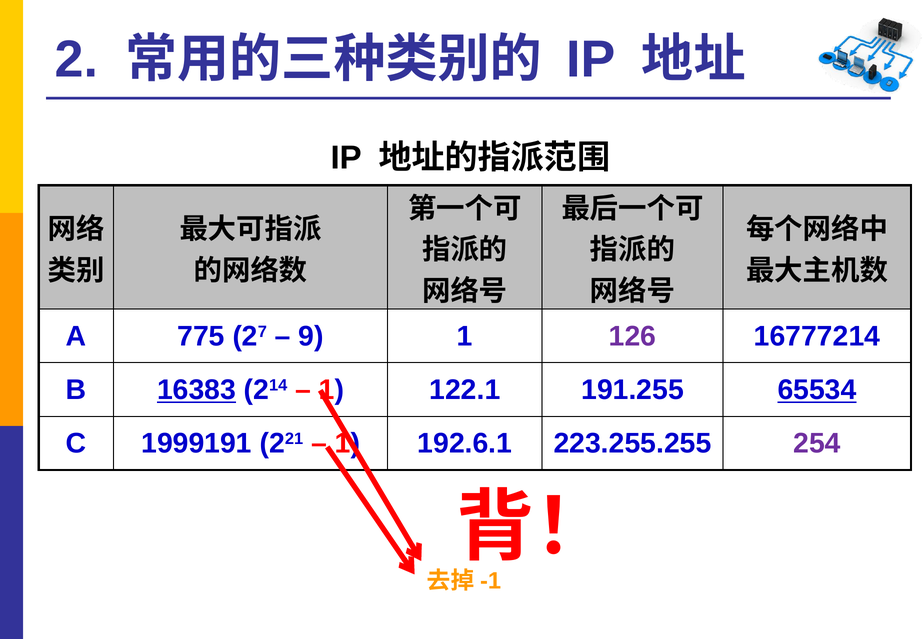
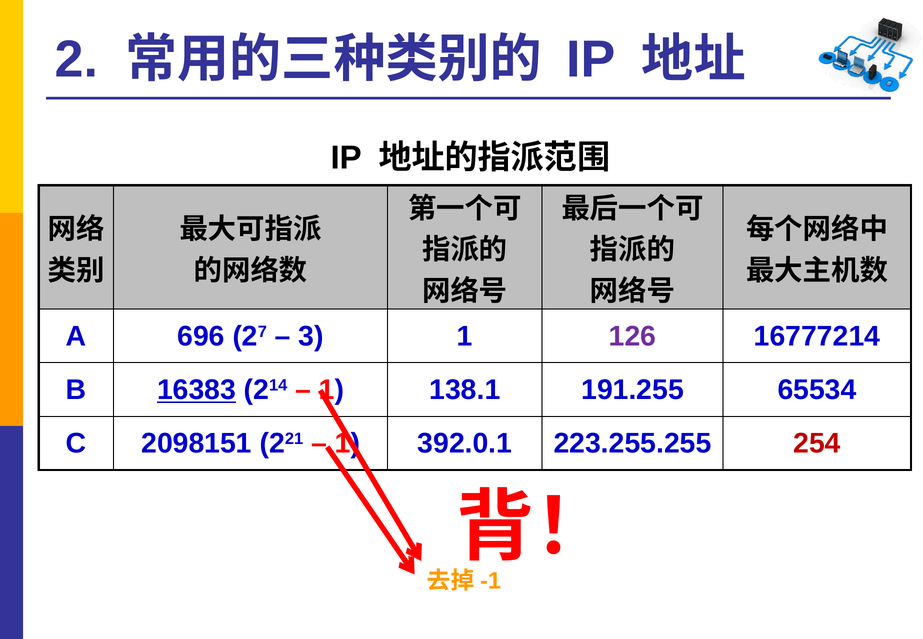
775: 775 -> 696 (201, 336)
9: 9 -> 3 (311, 336)
122.1: 122.1 -> 138.1 (465, 390)
65534 underline: present -> none (817, 390)
1999191: 1999191 -> 2098151 (196, 444)
192.6.1: 192.6.1 -> 392.0.1 (465, 444)
254 colour: purple -> red (817, 444)
